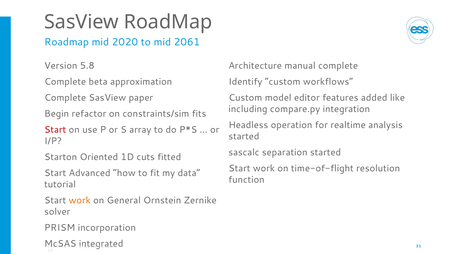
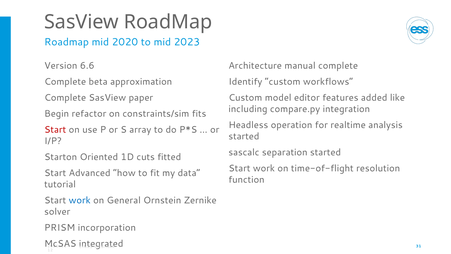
2061: 2061 -> 2023 (187, 42)
5.8: 5.8 -> 6.6 (87, 66)
work colour: orange -> blue (80, 200)
